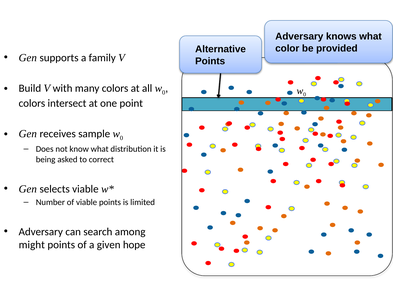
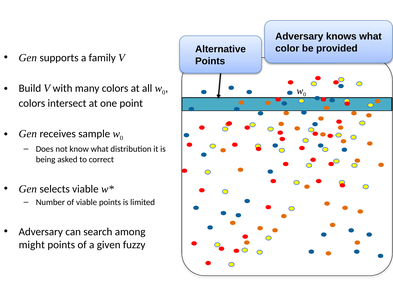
hope: hope -> fuzzy (134, 245)
